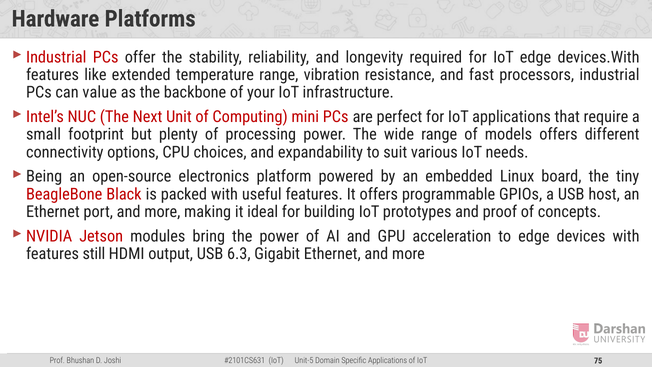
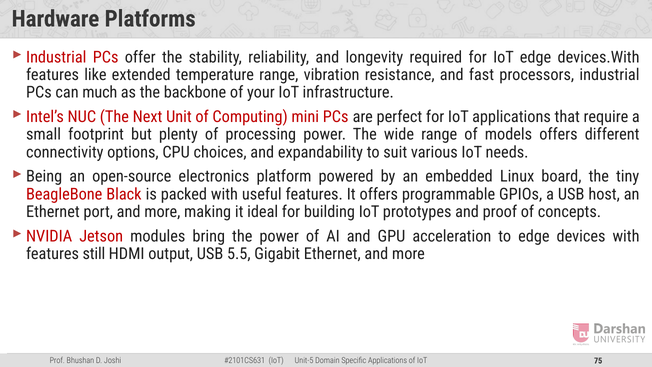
value: value -> much (100, 93)
6.3: 6.3 -> 5.5 (239, 254)
